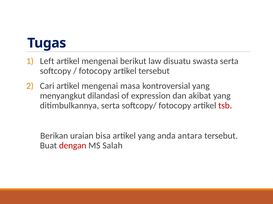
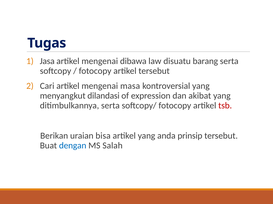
Left: Left -> Jasa (47, 61)
berikut: berikut -> dibawa (133, 61)
swasta: swasta -> barang (205, 61)
antara: antara -> prinsip (190, 136)
dengan colour: red -> blue (73, 146)
